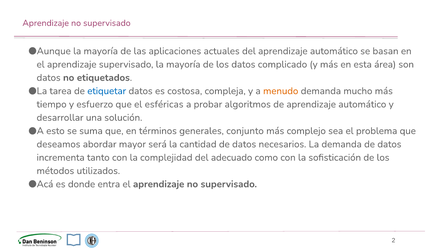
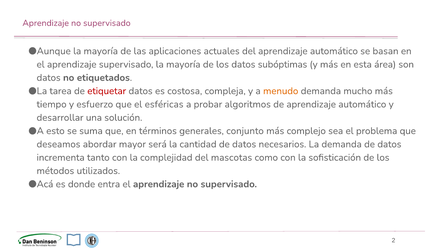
complicado: complicado -> subóptimas (283, 64)
etiquetar colour: blue -> red (107, 91)
adecuado: adecuado -> mascotas (232, 157)
